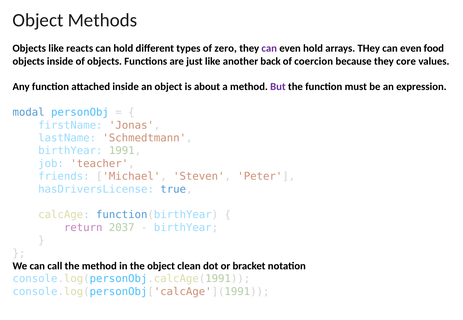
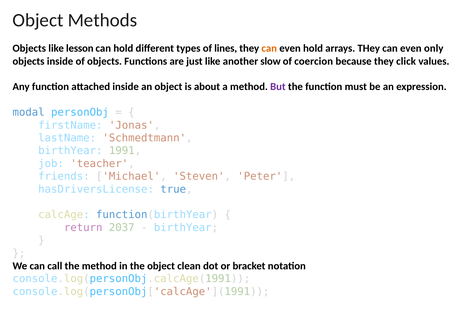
reacts: reacts -> lesson (80, 48)
zero: zero -> lines (226, 48)
can colour: purple -> orange (269, 48)
food: food -> only (434, 48)
back: back -> slow (271, 61)
core: core -> click (406, 61)
